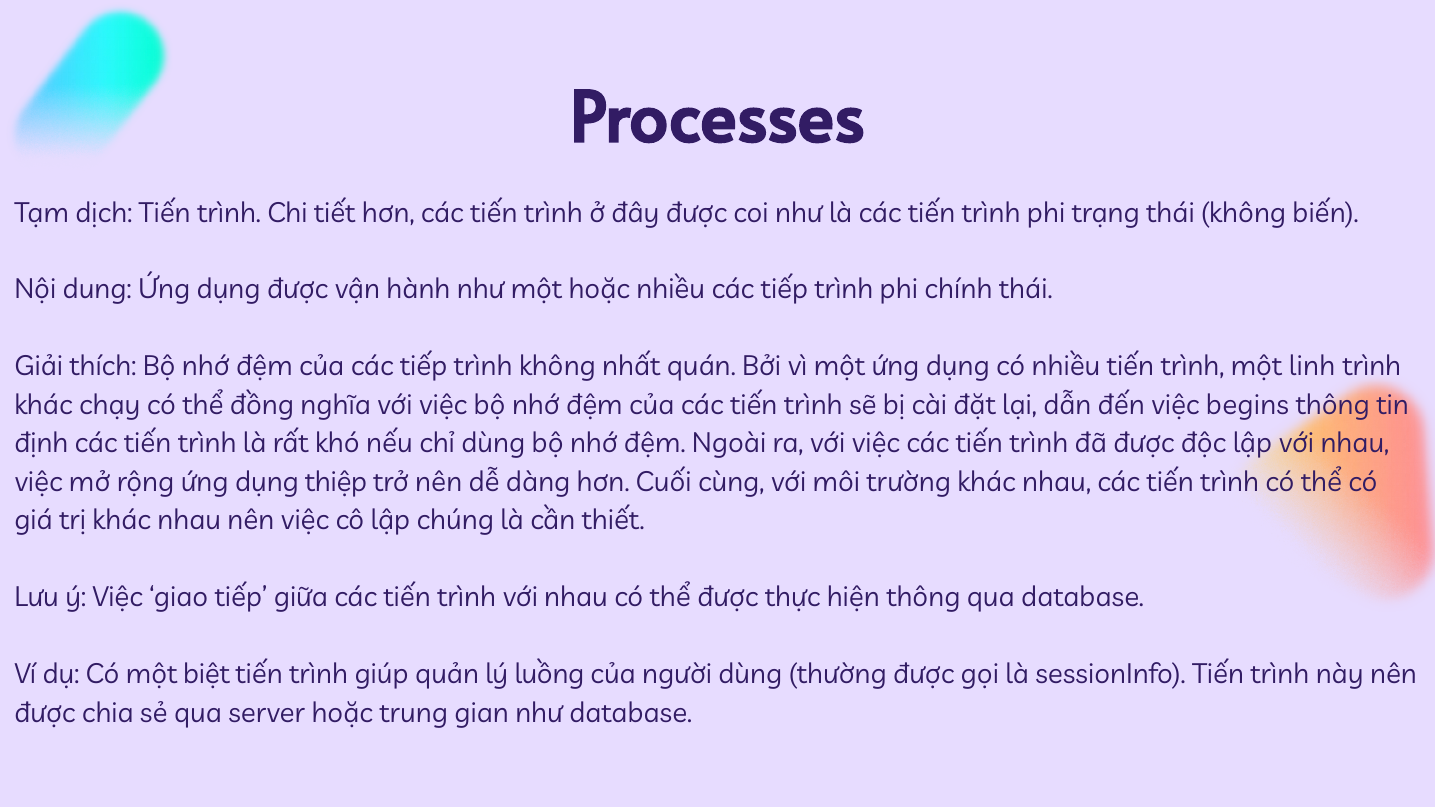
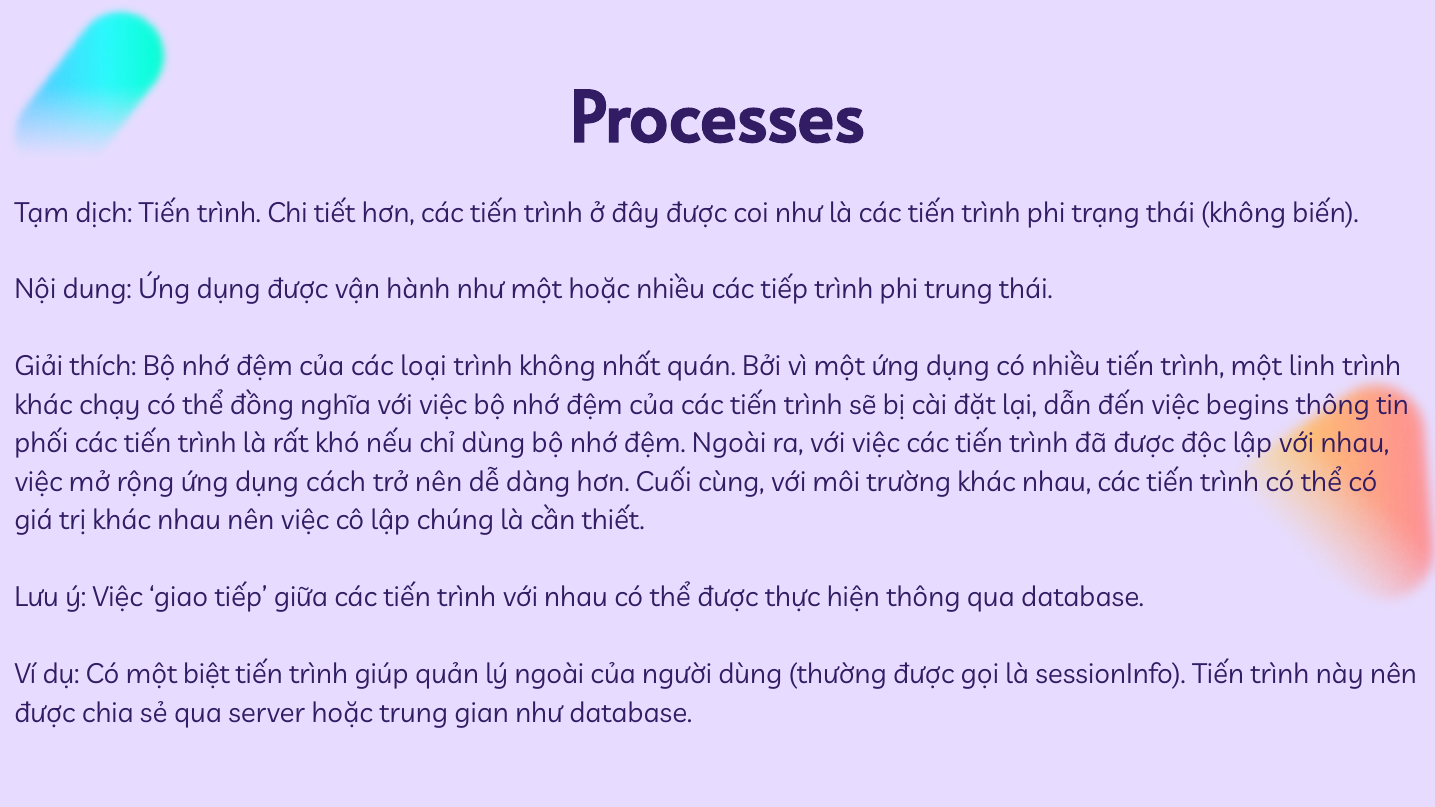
phi chính: chính -> trung (959, 290)
của các tiếp: tiếp -> loại (423, 367)
định: định -> phối (41, 444)
thiệp: thiệp -> cách (336, 482)
lý luồng: luồng -> ngoài (549, 675)
